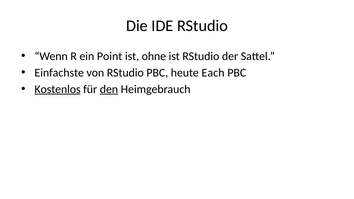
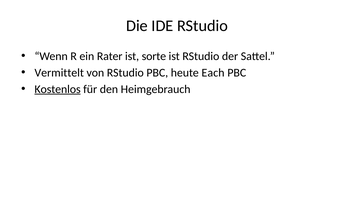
Point: Point -> Rater (110, 56)
ohne: ohne -> sorte (154, 56)
Einfachste: Einfachste -> Vermittelt (59, 73)
den underline: present -> none (109, 89)
